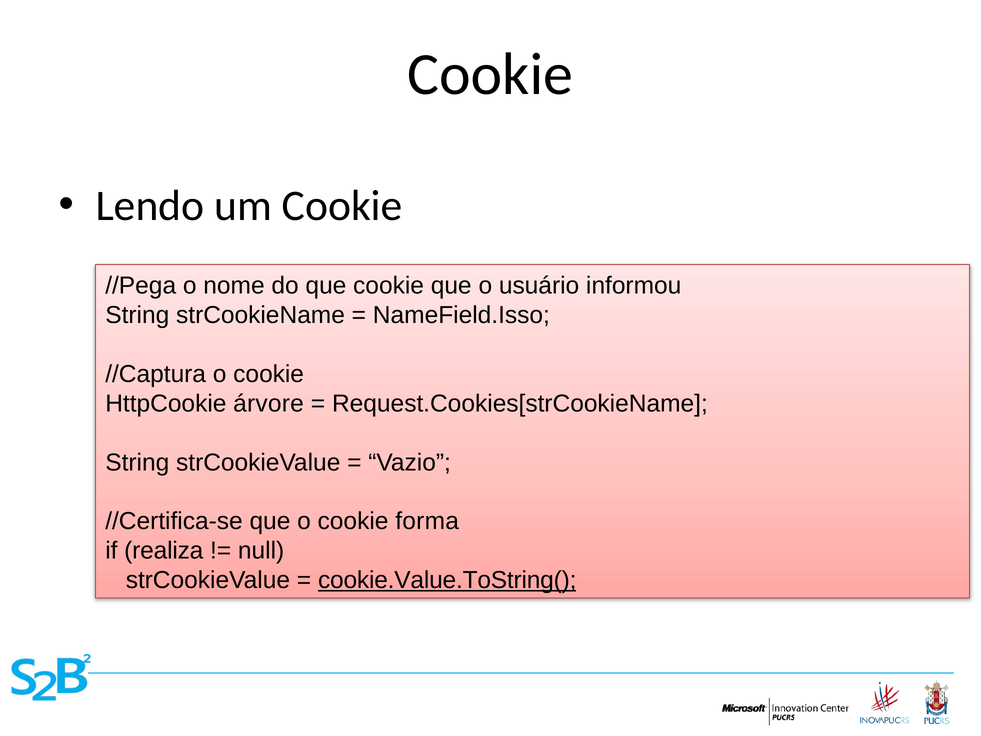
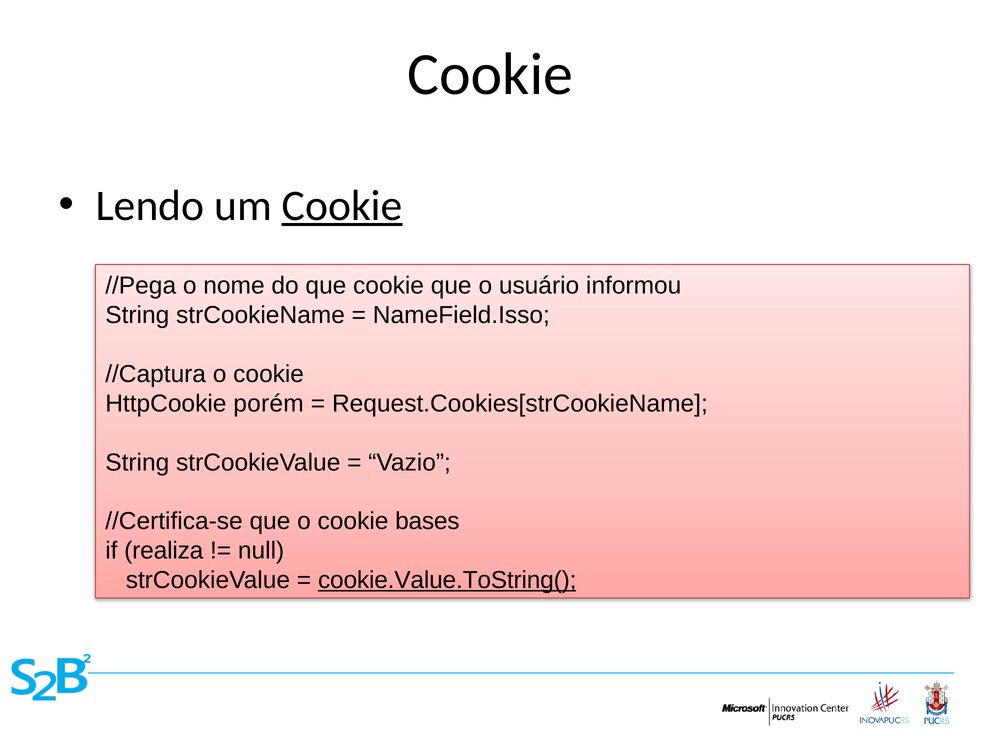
Cookie underline: none -> present (342, 206)
árvore: árvore -> porém (268, 403)
forma: forma -> bases (427, 521)
